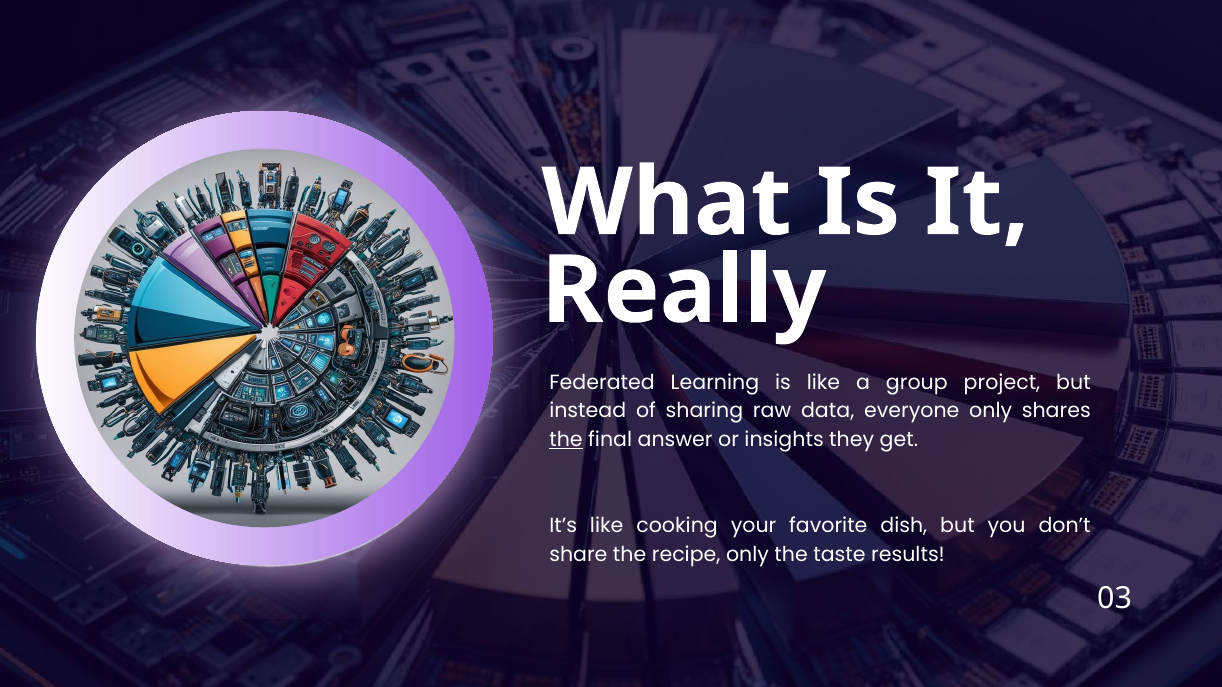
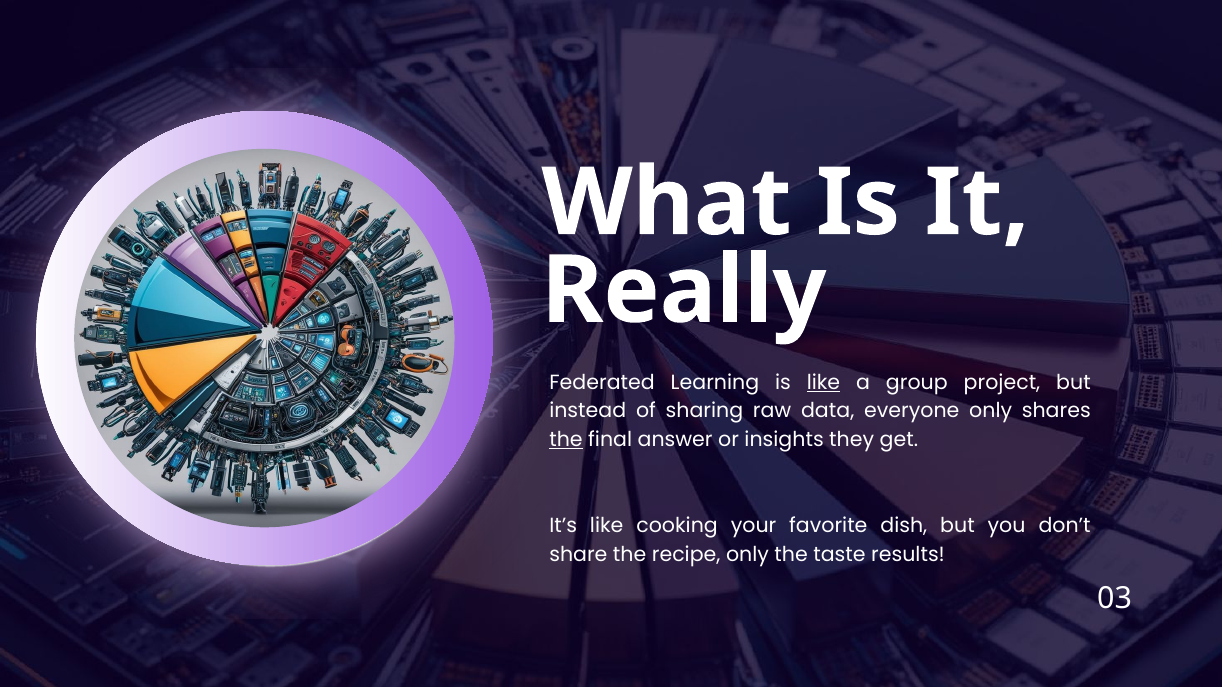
like underline: none -> present (824, 383)
